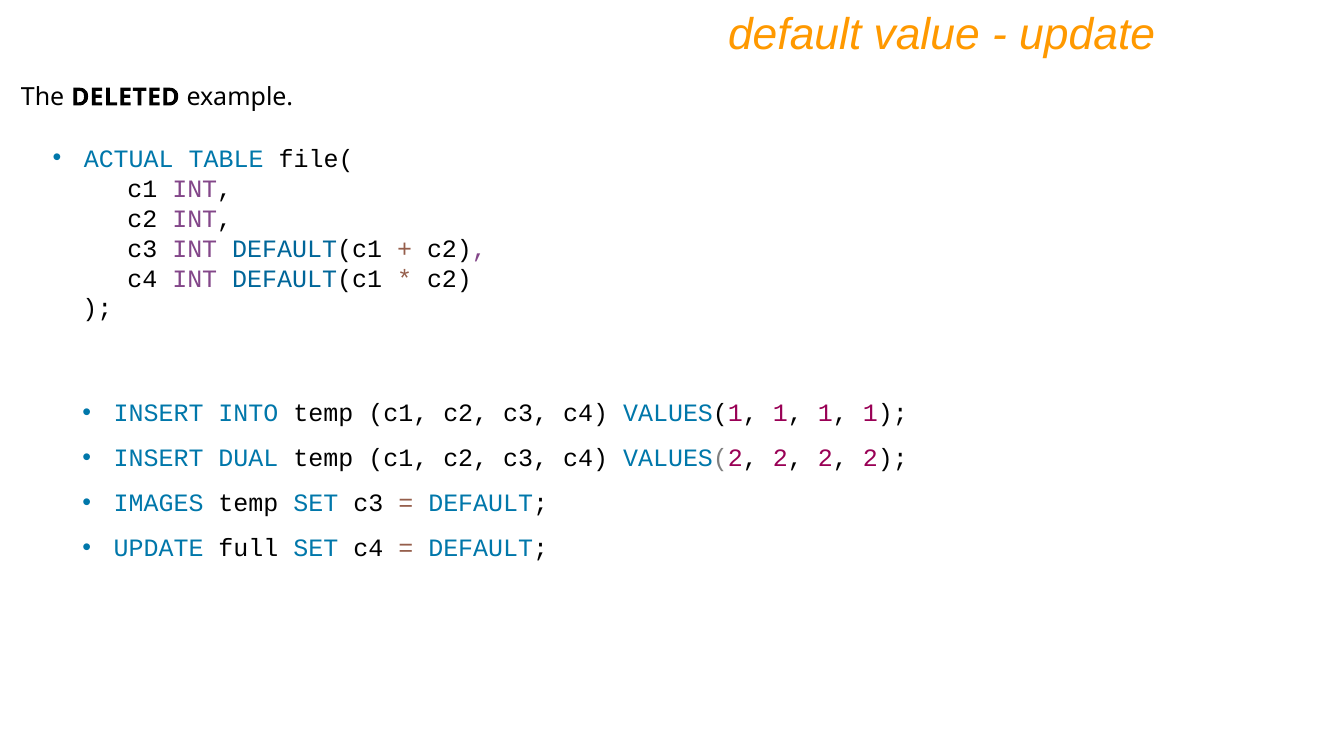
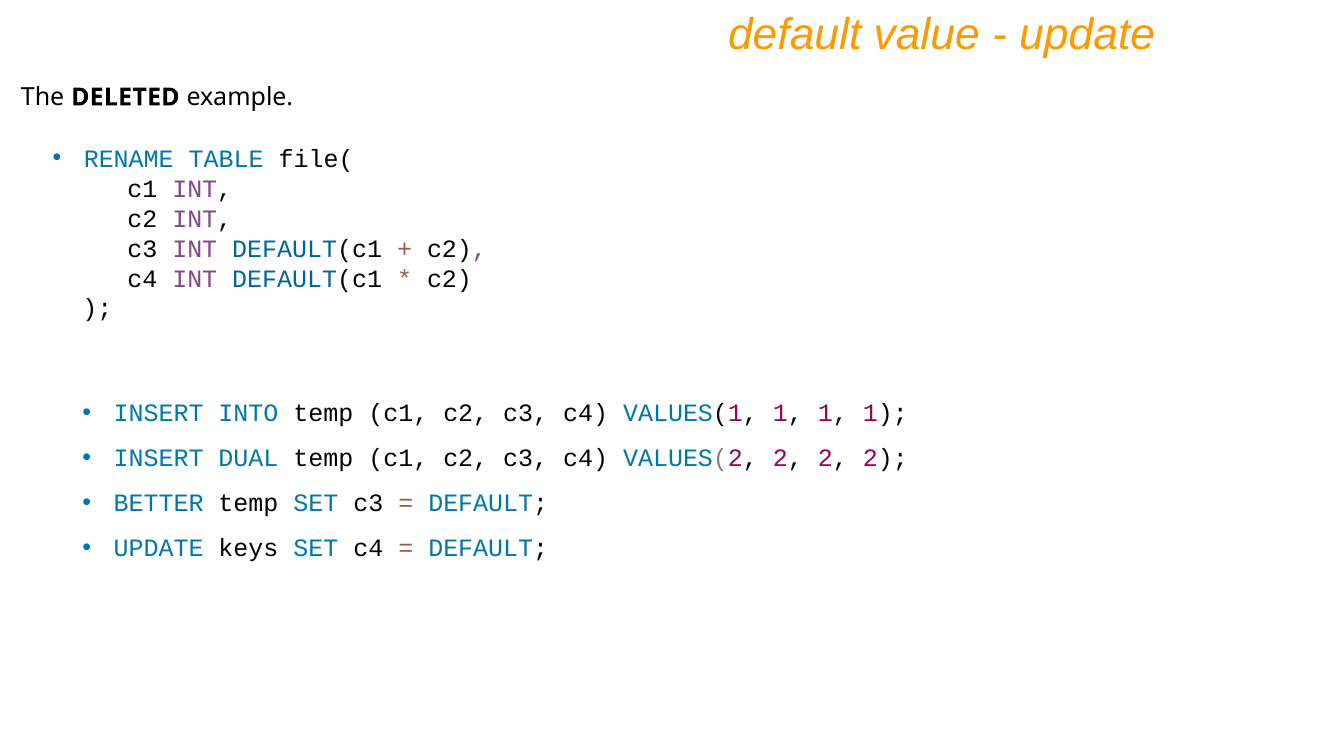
ACTUAL: ACTUAL -> RENAME (129, 159)
IMAGES: IMAGES -> BETTER (159, 504)
full: full -> keys (248, 549)
